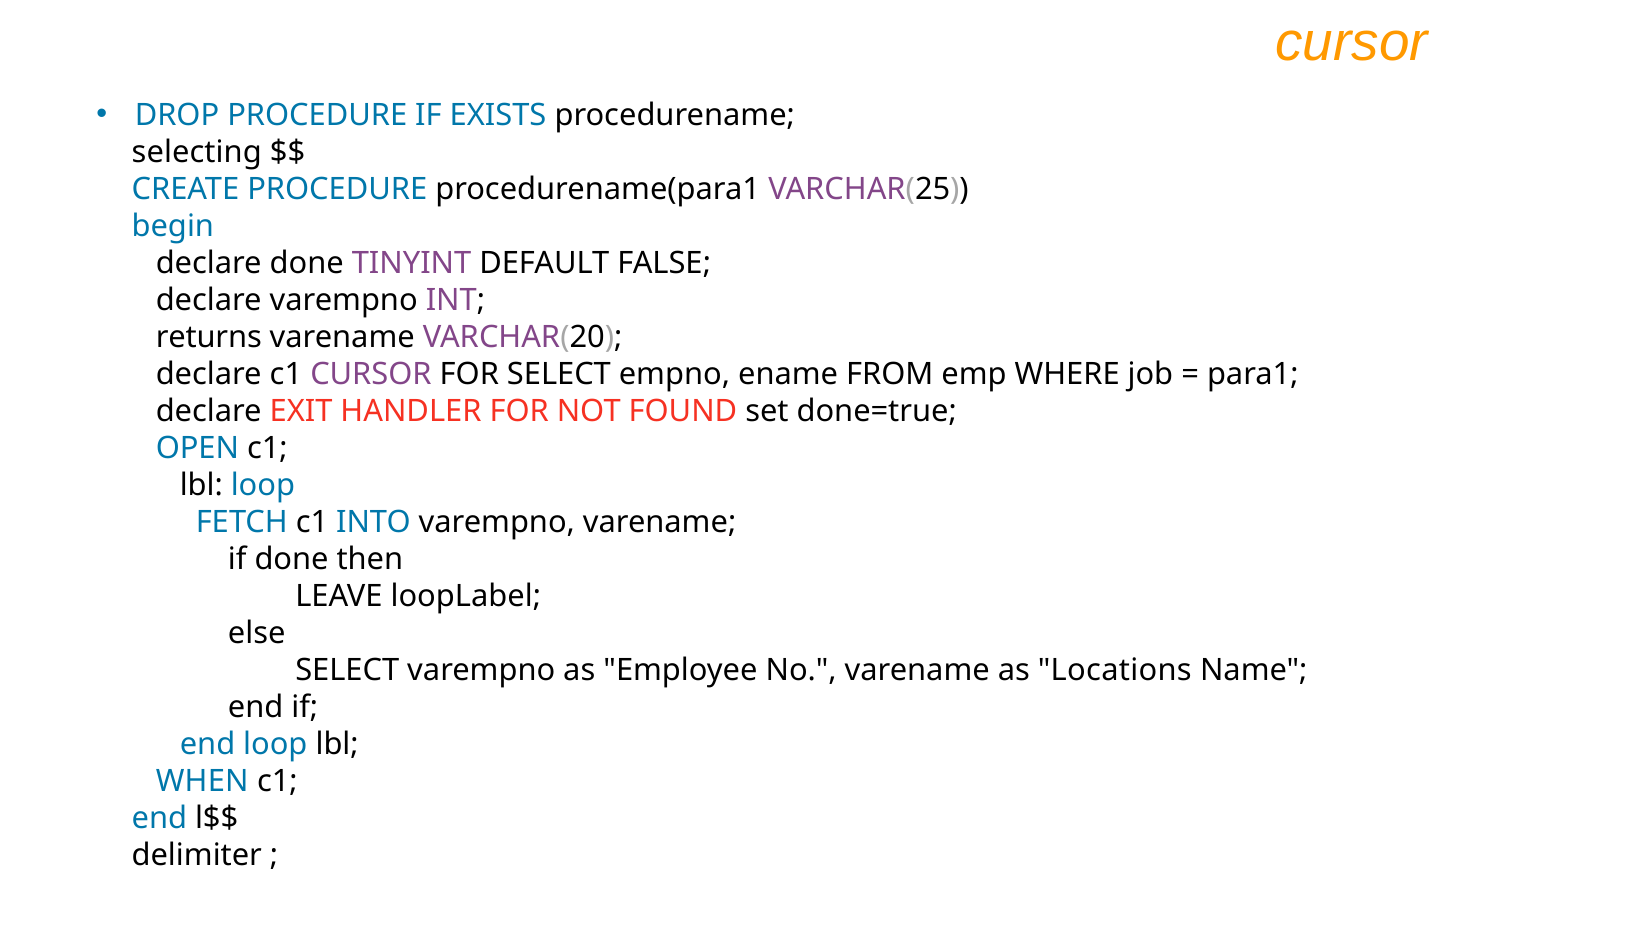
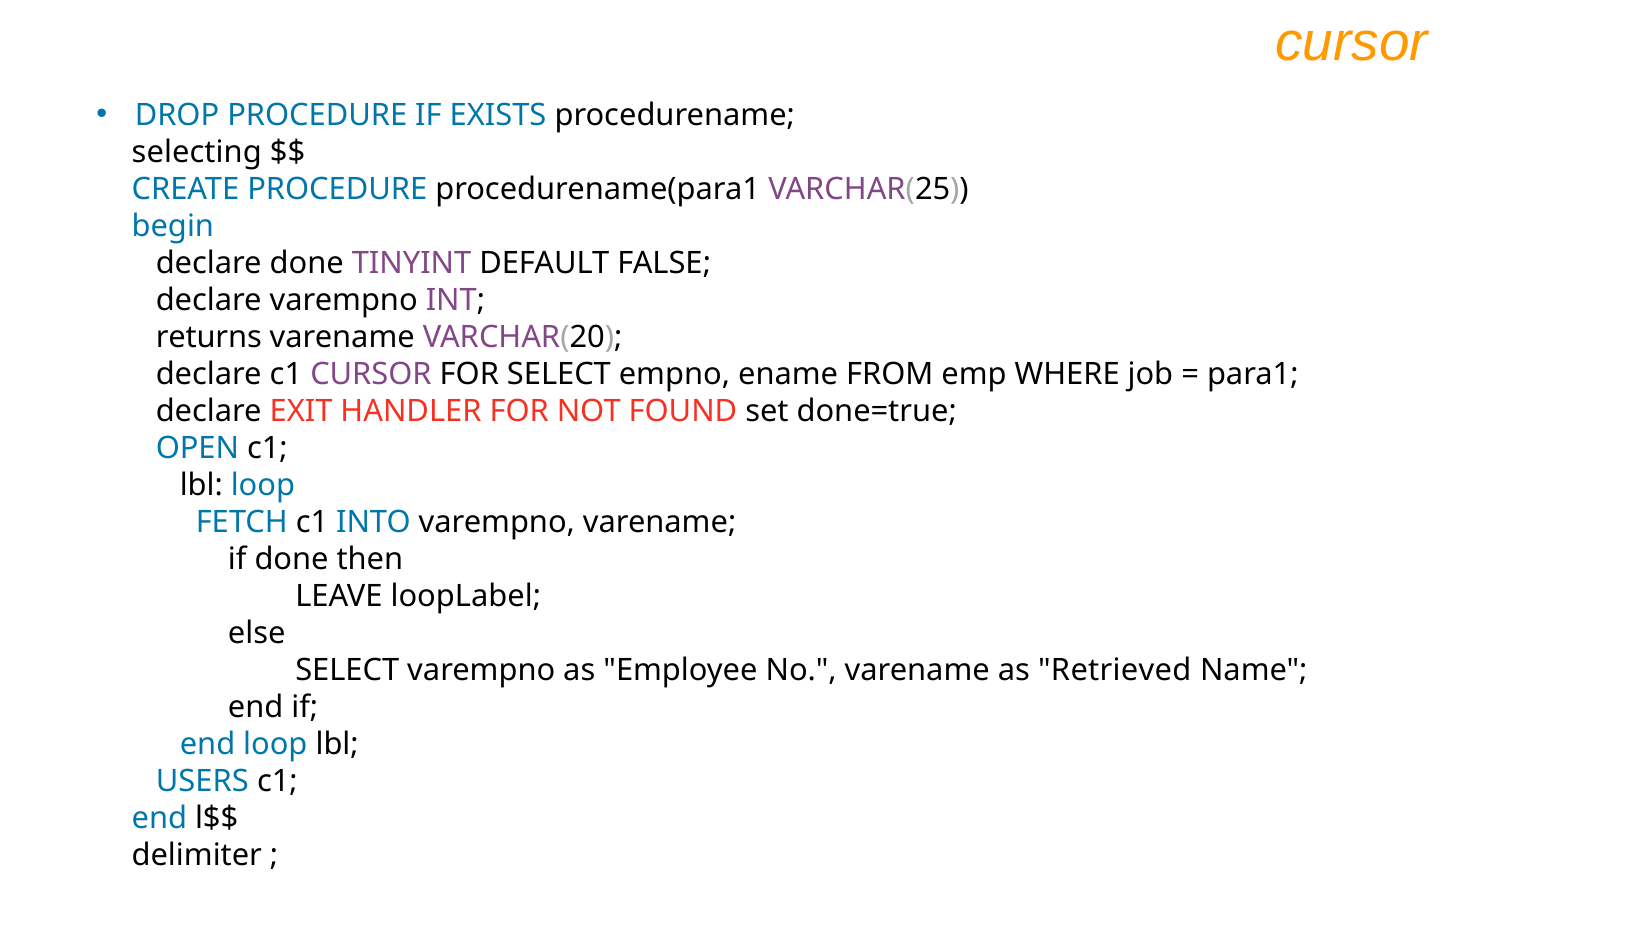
Locations: Locations -> Retrieved (1115, 670)
WHEN: WHEN -> USERS (202, 781)
